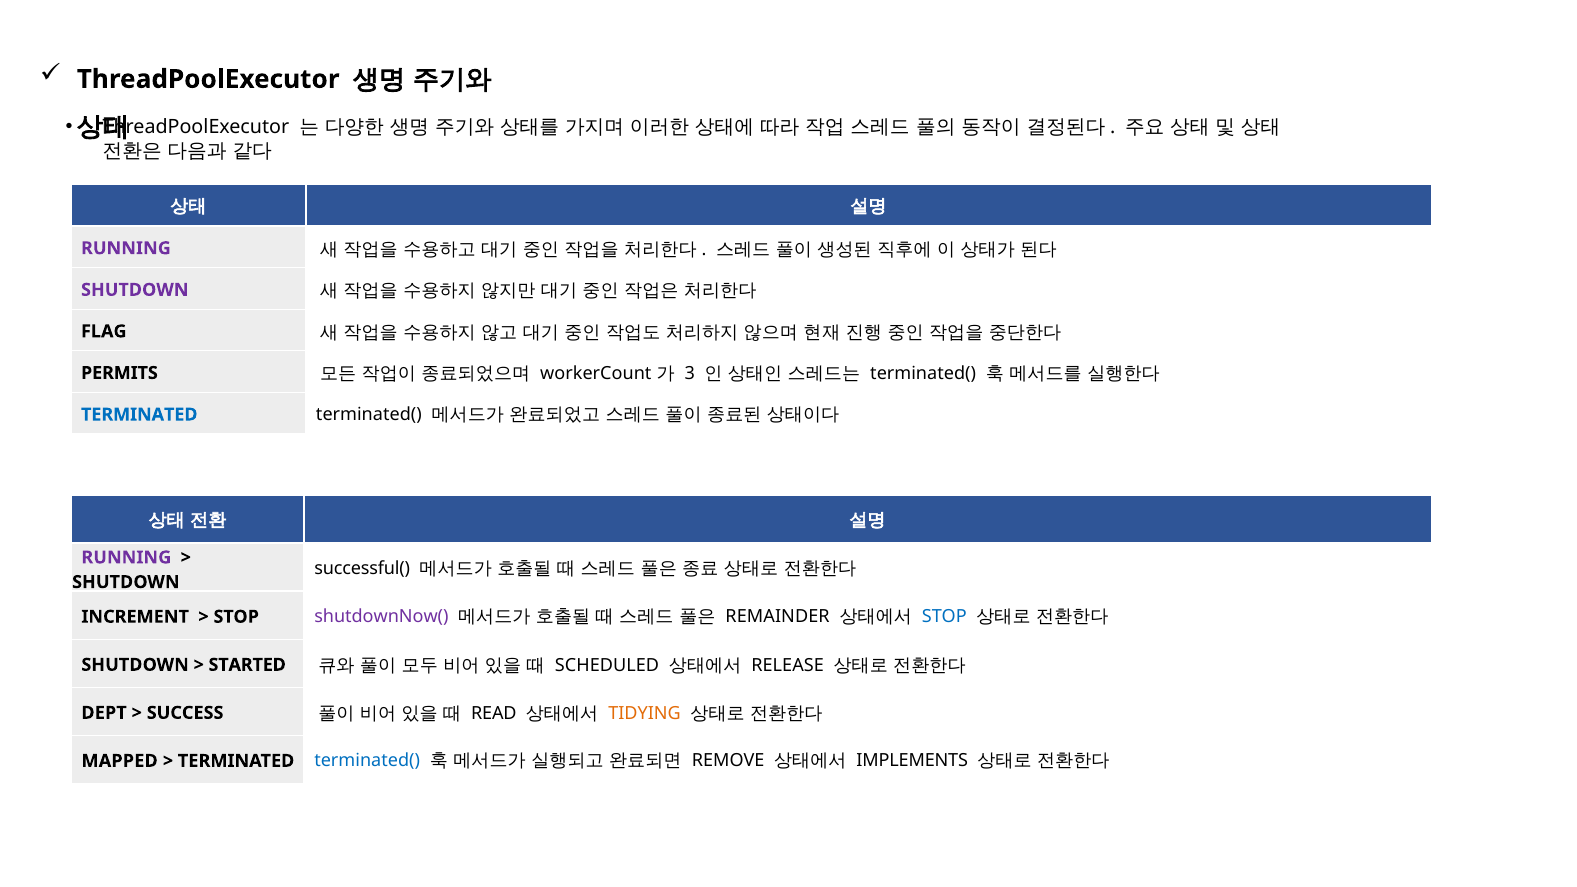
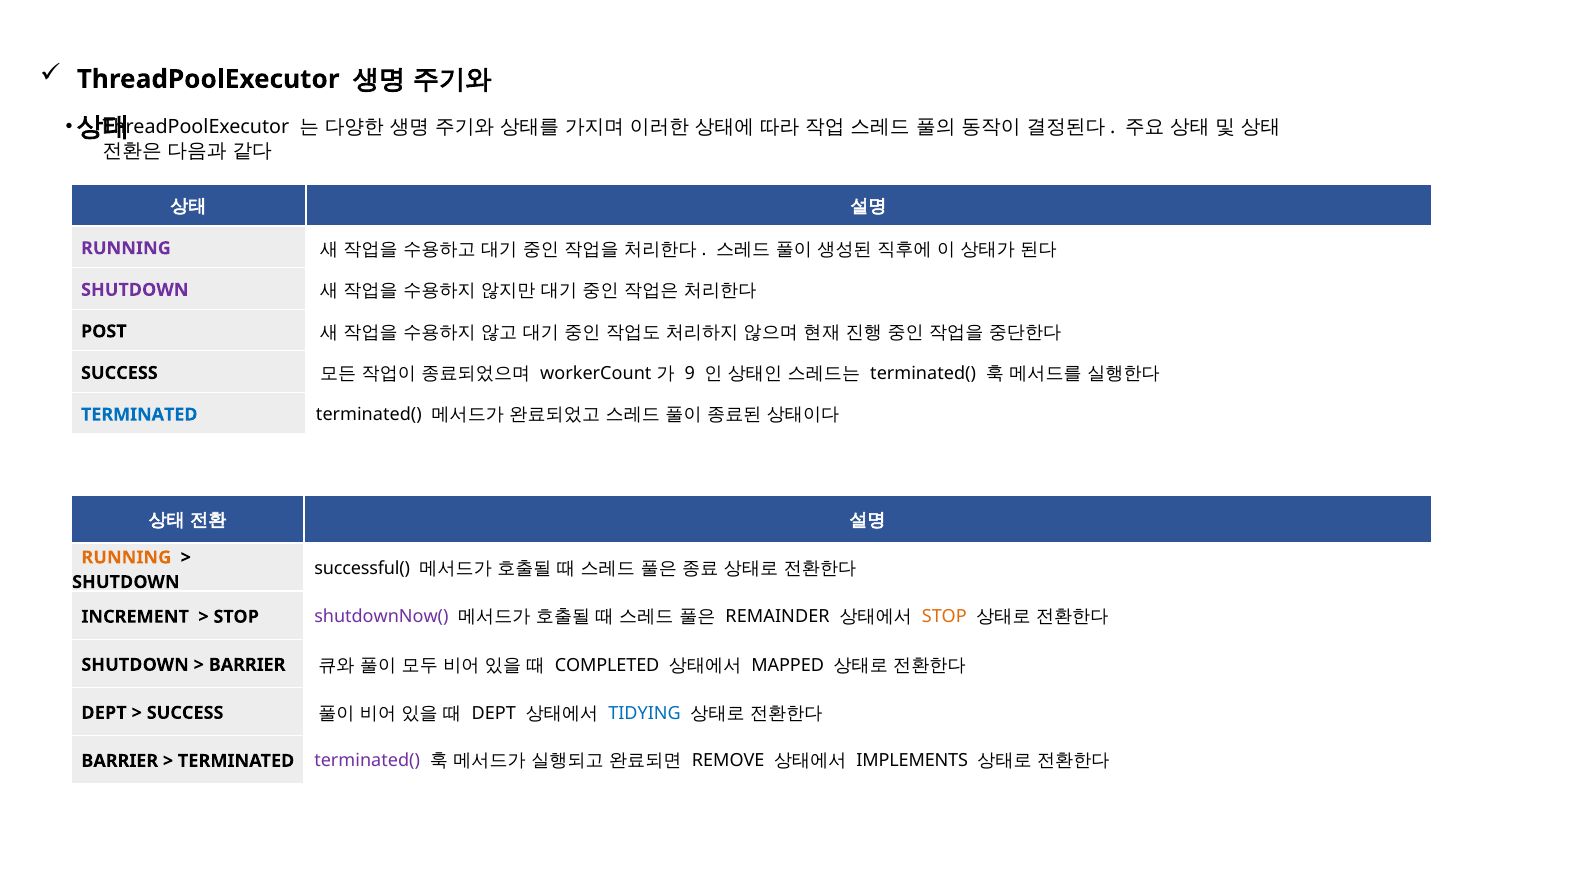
FLAG: FLAG -> POST (104, 331)
PERMITS: PERMITS -> SUCCESS (119, 373)
3: 3 -> 9 (690, 374)
RUNNING colour: purple -> orange (126, 558)
STOP colour: blue -> orange (944, 617)
STARTED: STARTED -> BARRIER (247, 665)
SCHEDULED: SCHEDULED -> COMPLETED (607, 666)
RELEASE: RELEASE -> MAPPED (788, 666)
READ: READ -> DEPT (494, 714)
TIDYING colour: orange -> blue (645, 714)
MAPPED: MAPPED -> BARRIER (120, 761)
terminated( colour: blue -> purple (367, 761)
